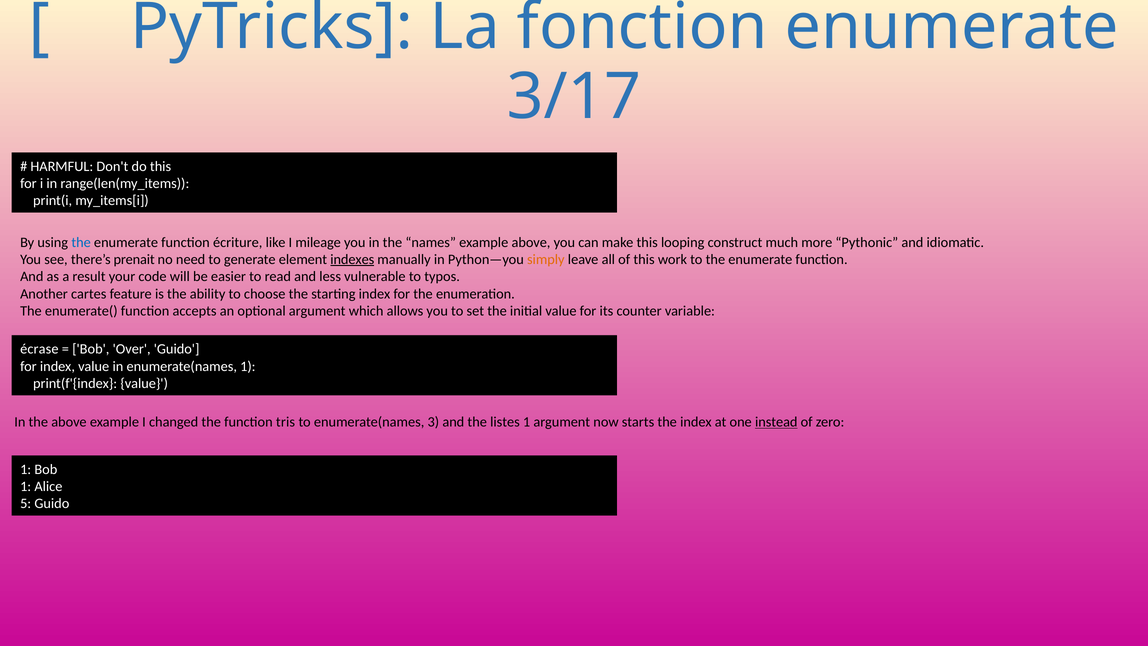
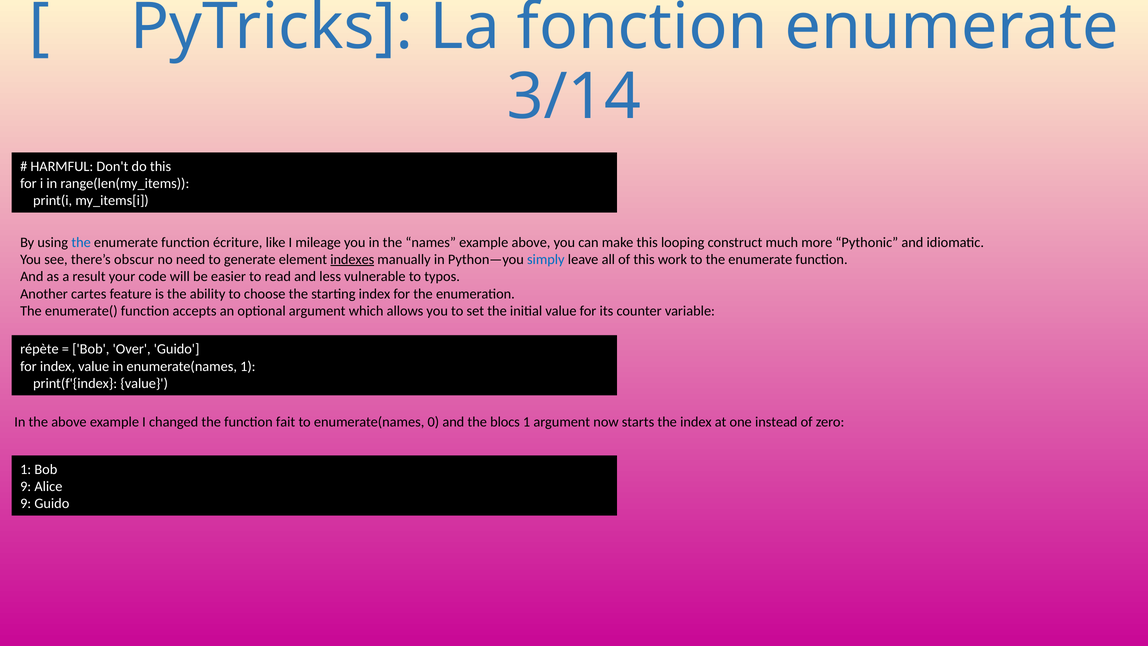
3/17: 3/17 -> 3/14 (574, 97)
prenait: prenait -> obscur (134, 259)
simply colour: orange -> blue (546, 259)
écrase: écrase -> répète (39, 349)
tris: tris -> fait (286, 422)
3: 3 -> 0 (433, 422)
listes: listes -> blocs (505, 422)
instead underline: present -> none (776, 422)
1: 1 -> 9 (26, 486)
5: 5 -> 9 (26, 504)
